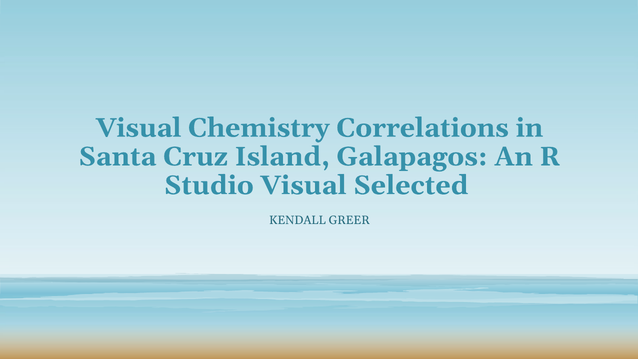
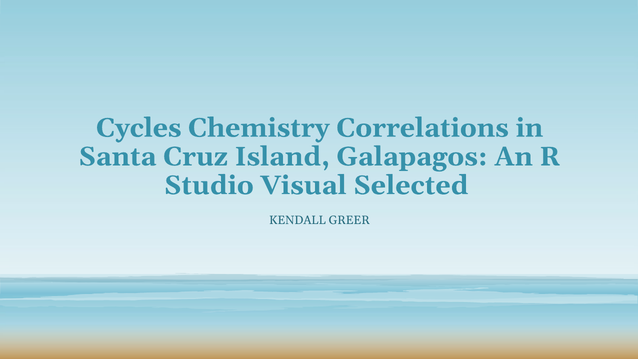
Visual: Visual -> Cycles (139, 128)
